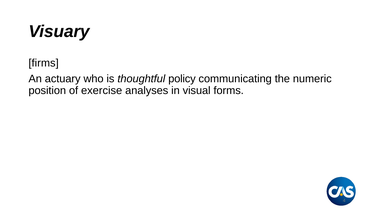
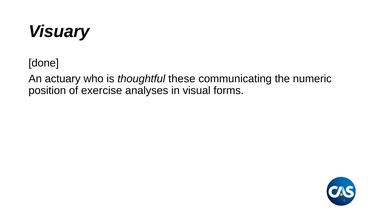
firms: firms -> done (44, 63)
policy: policy -> these (182, 79)
